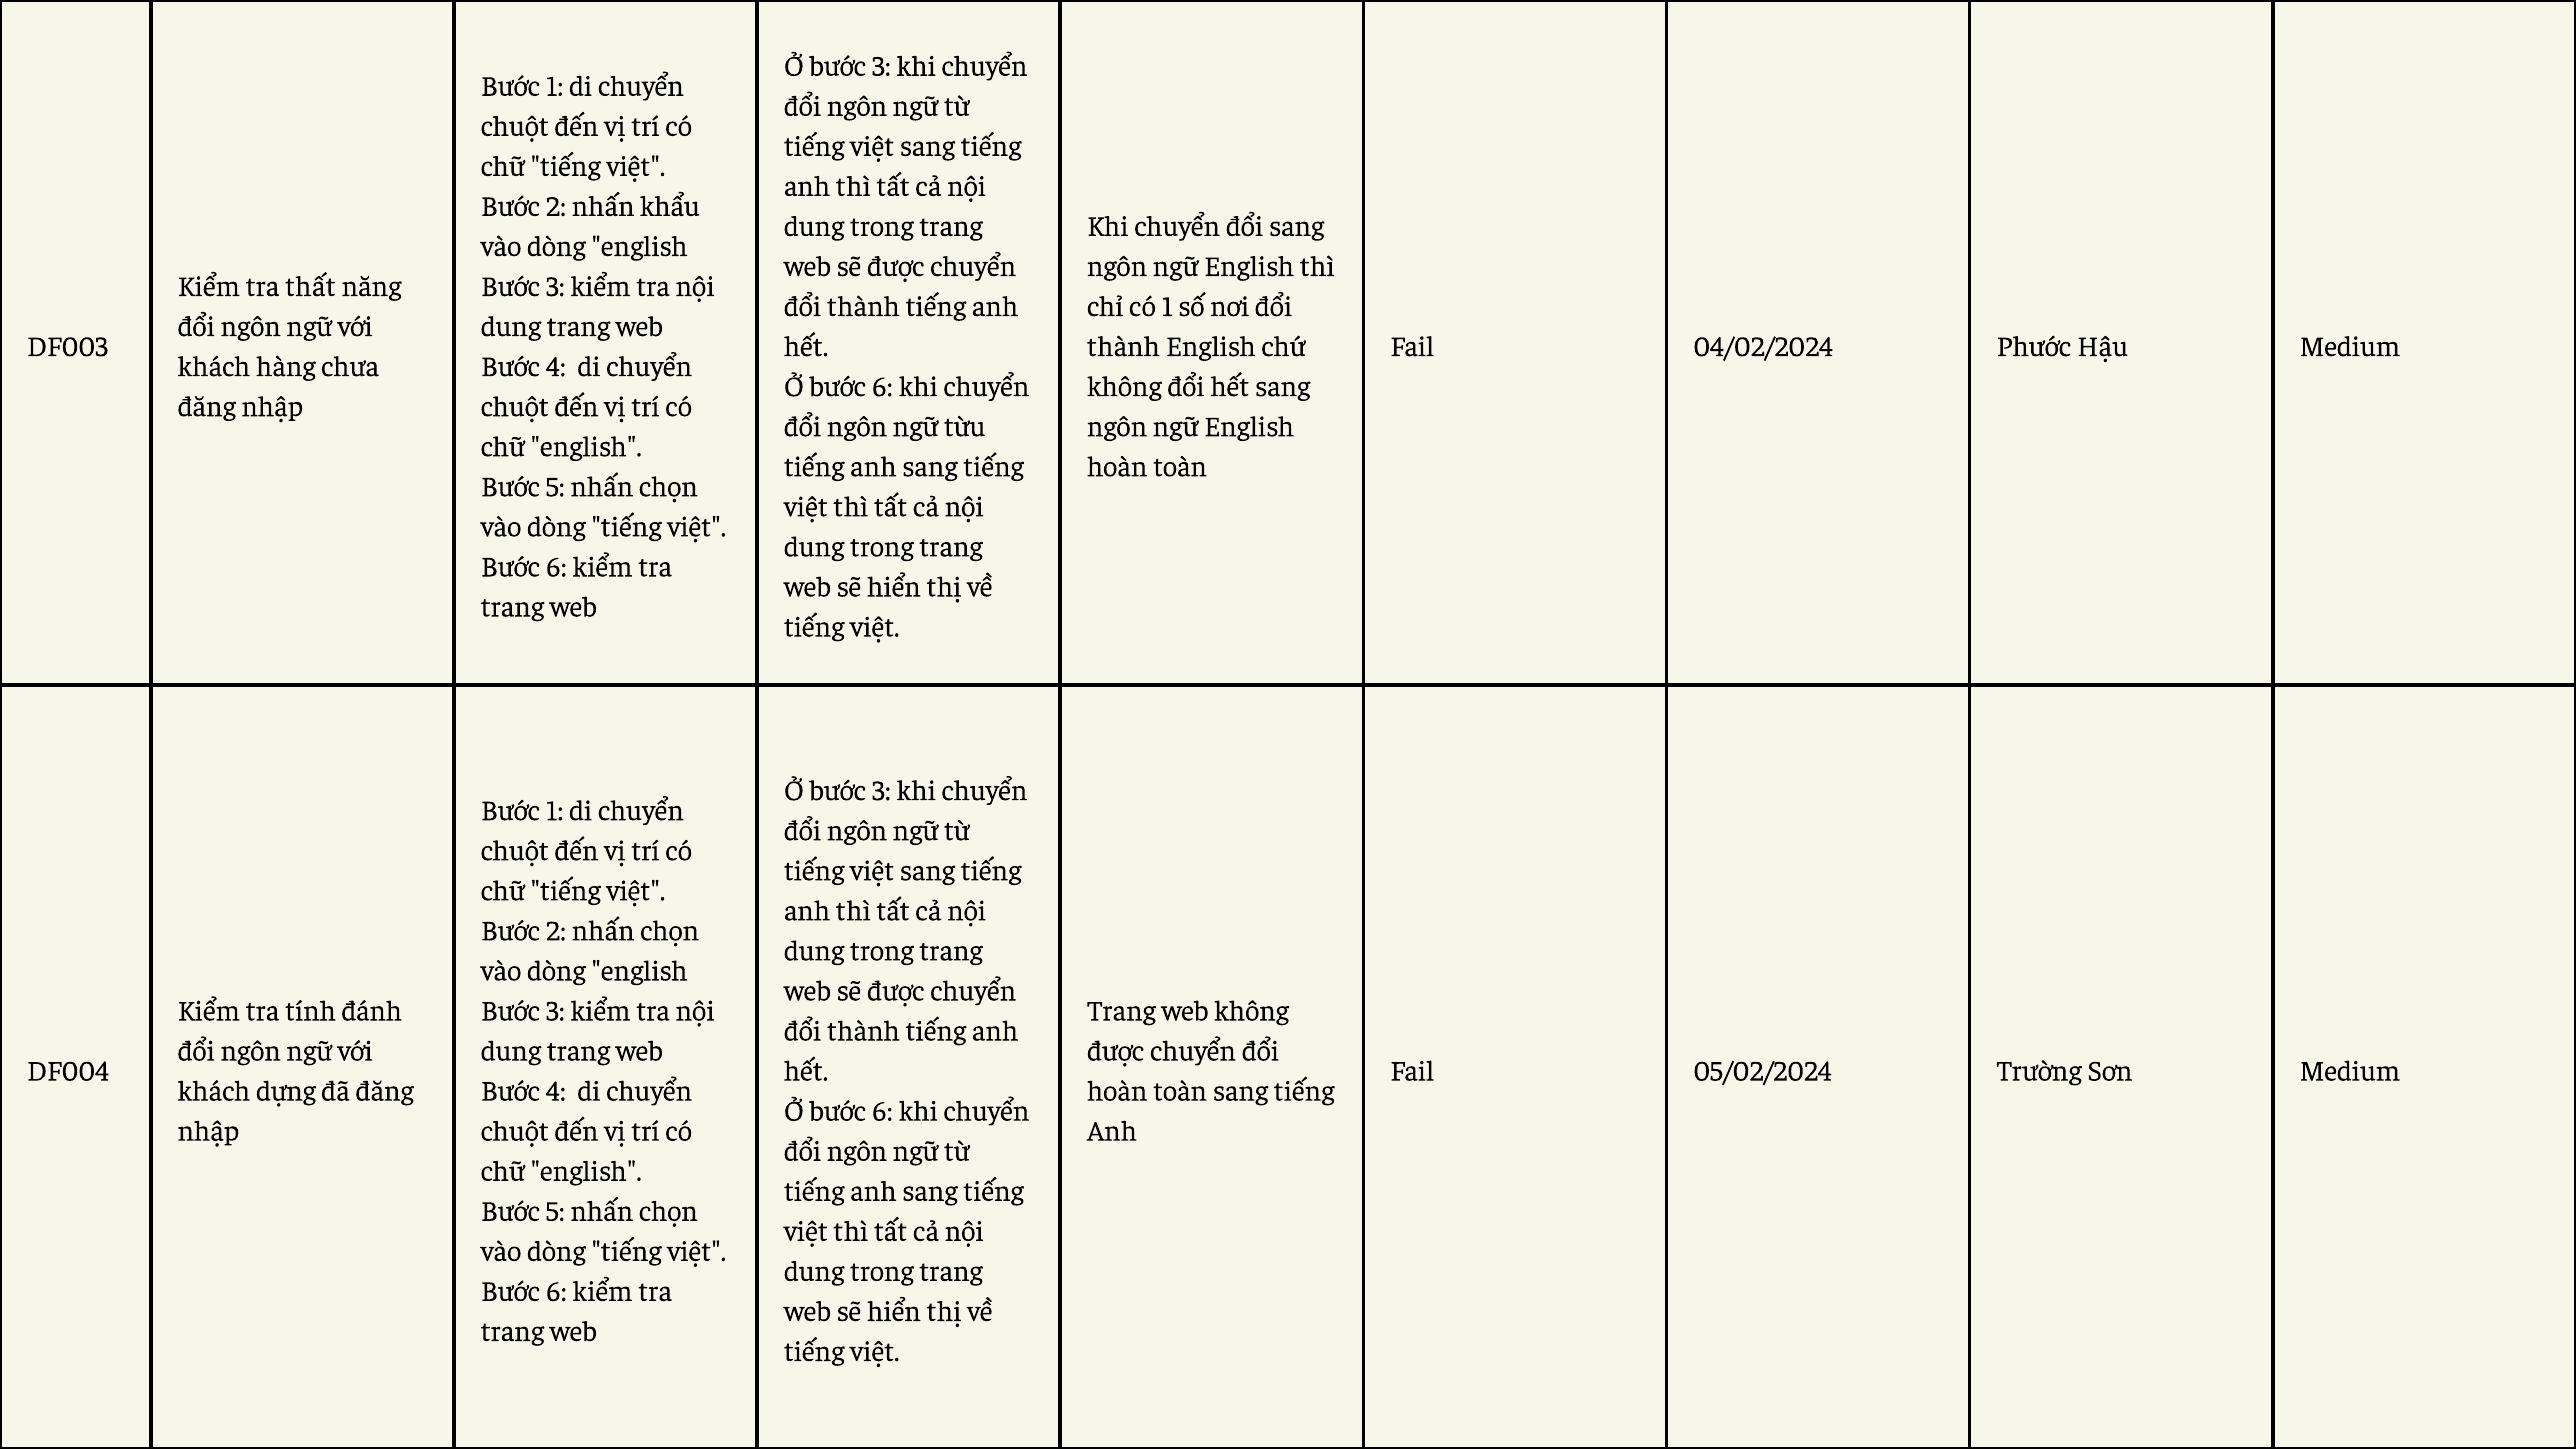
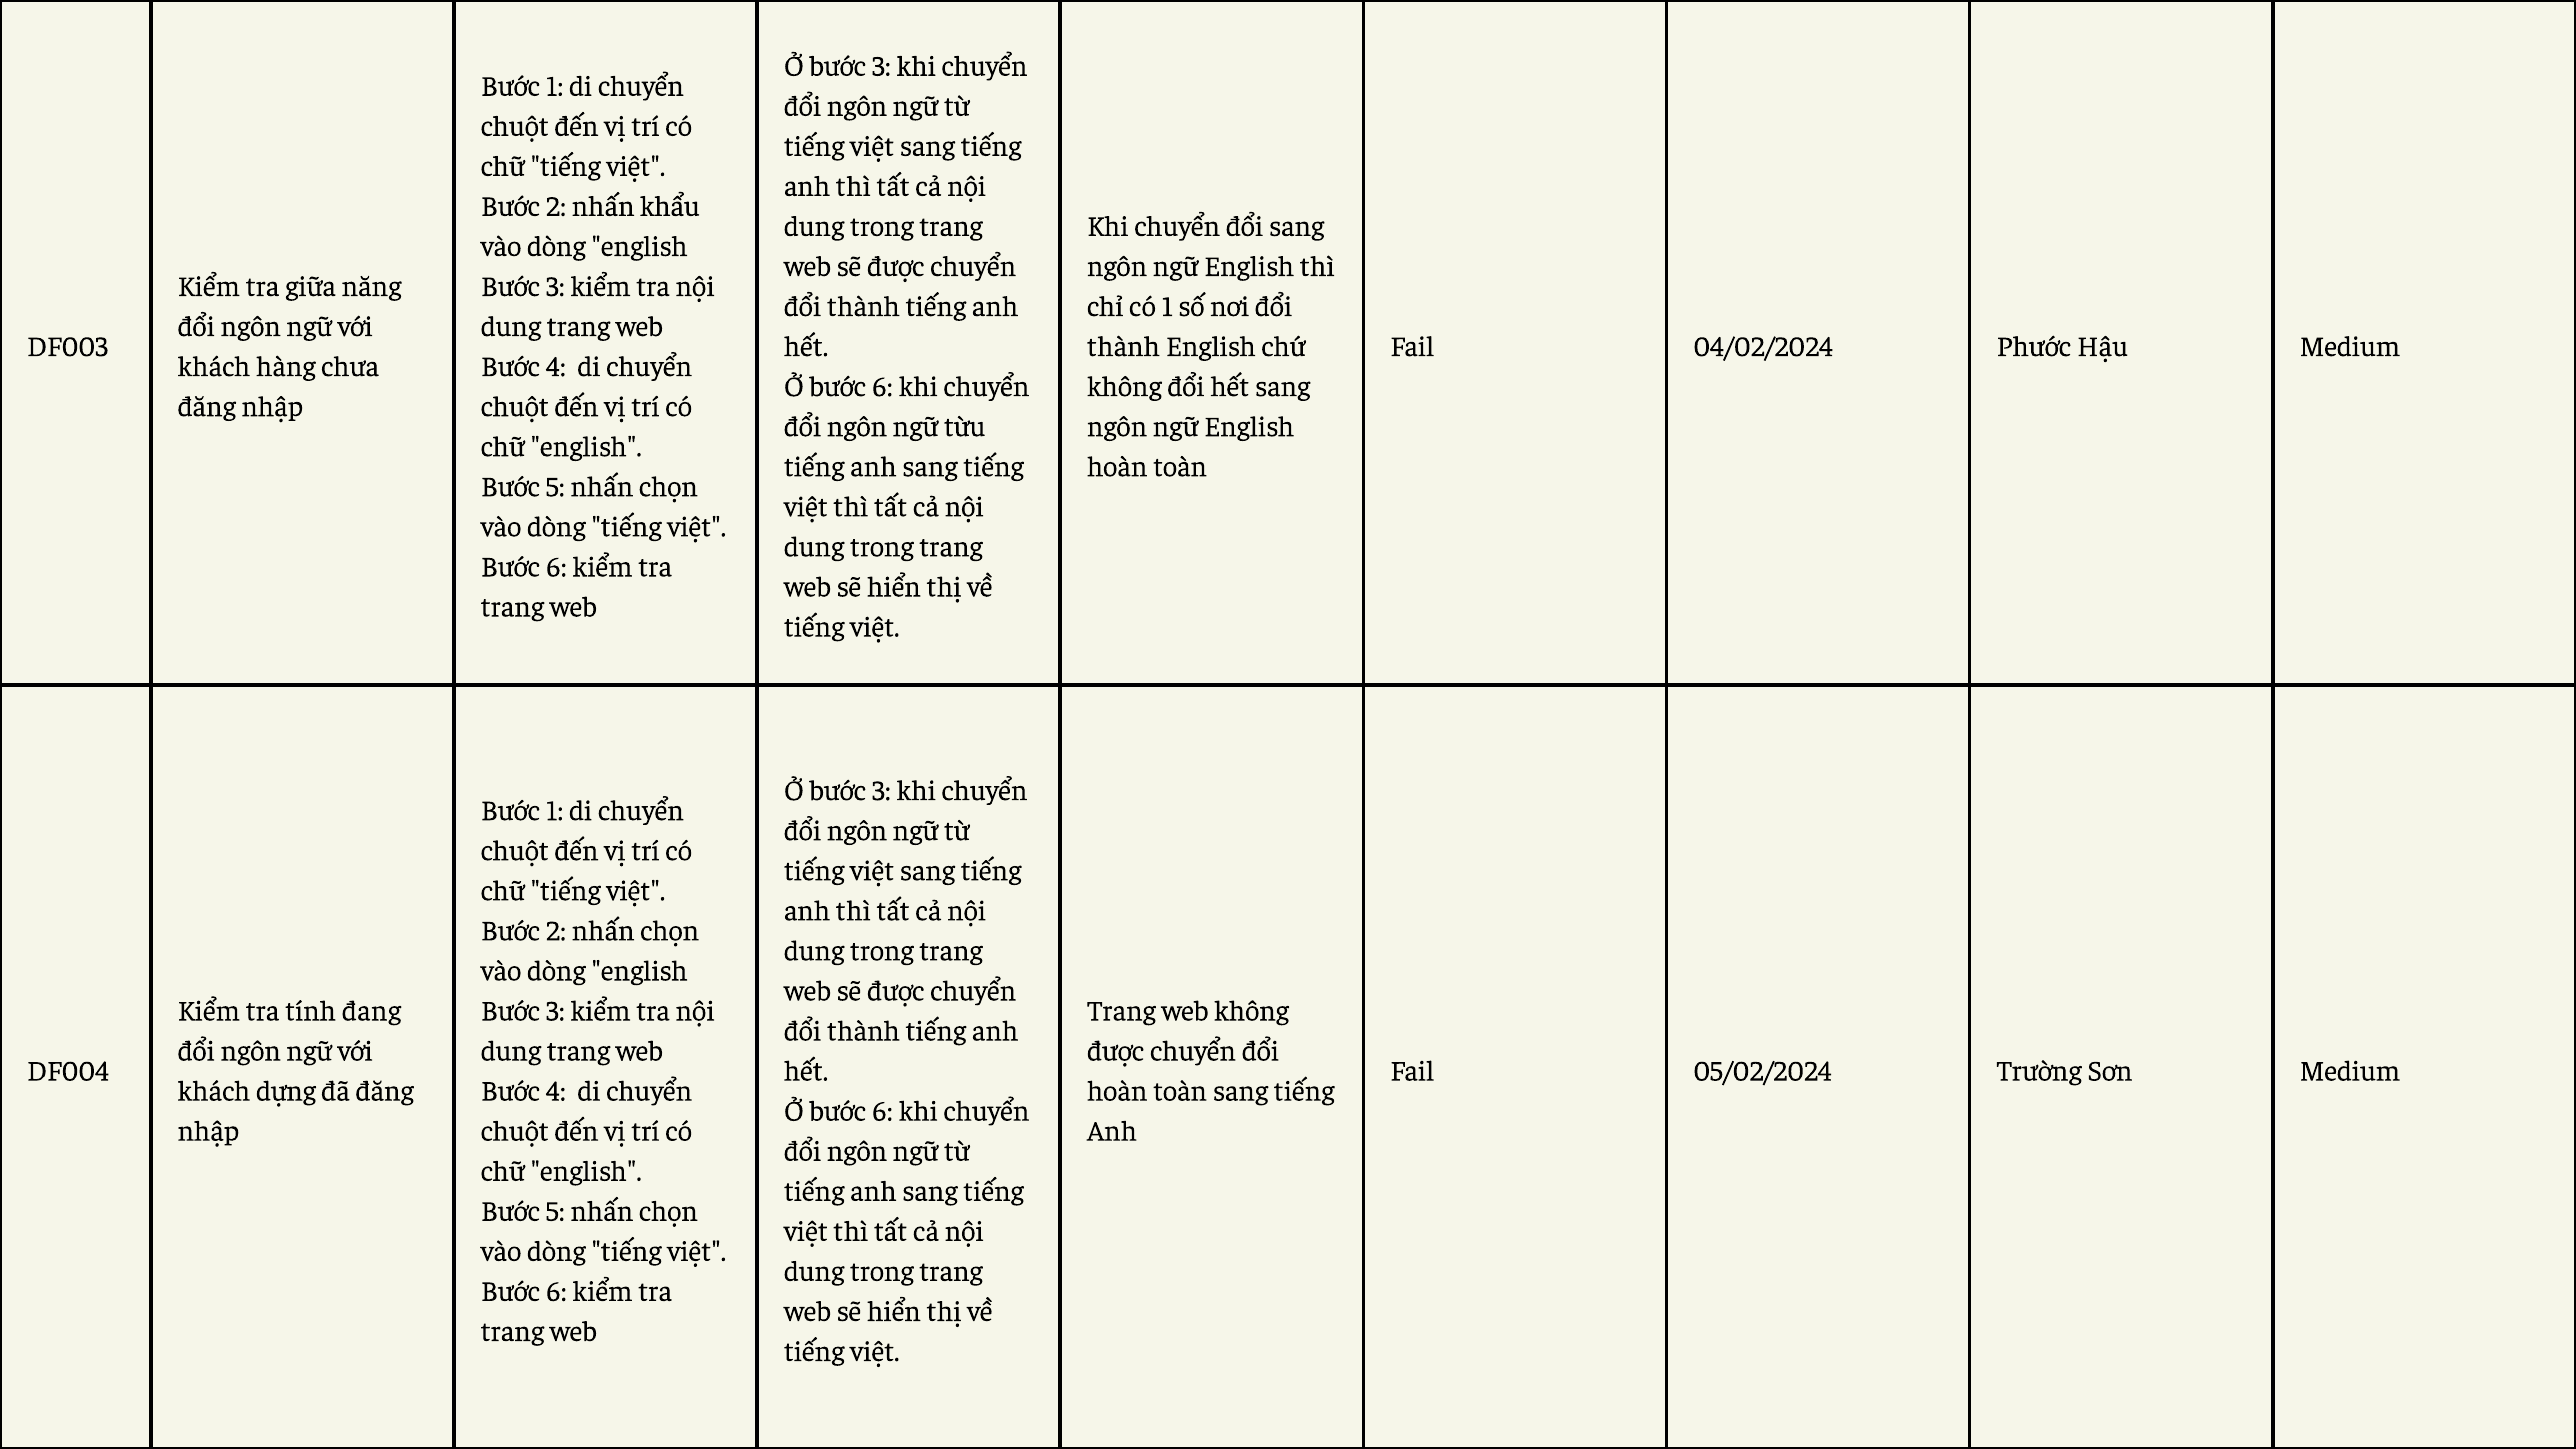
thất: thất -> giữa (311, 287)
đánh: đánh -> đang (371, 1011)
